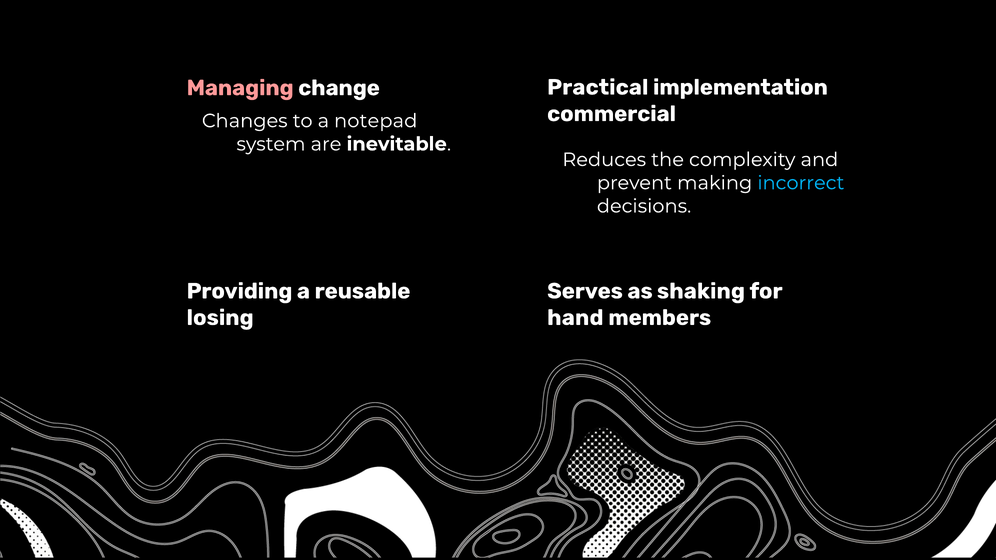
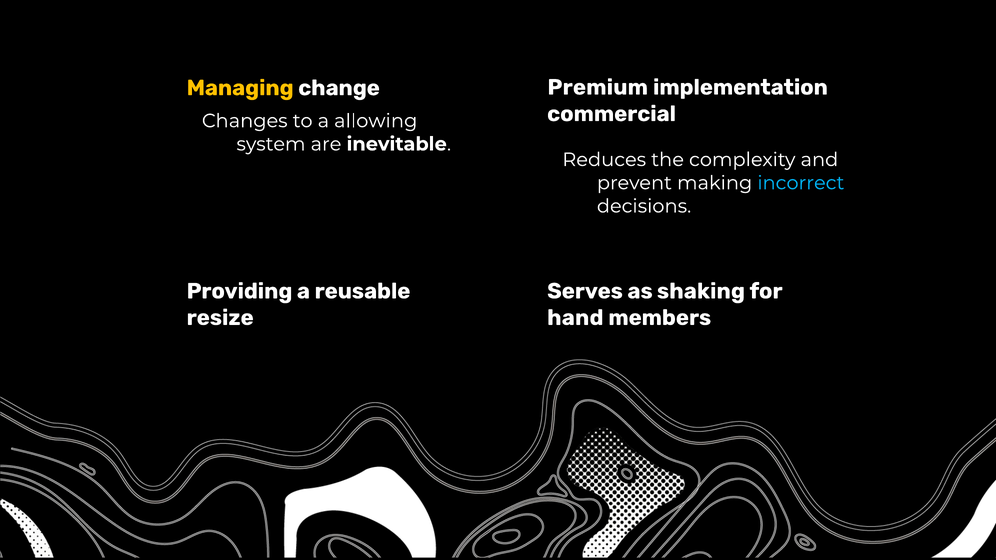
Practical: Practical -> Premium (598, 87)
Managing colour: pink -> yellow (240, 88)
notepad: notepad -> allowing (376, 121)
losing: losing -> resize (220, 318)
